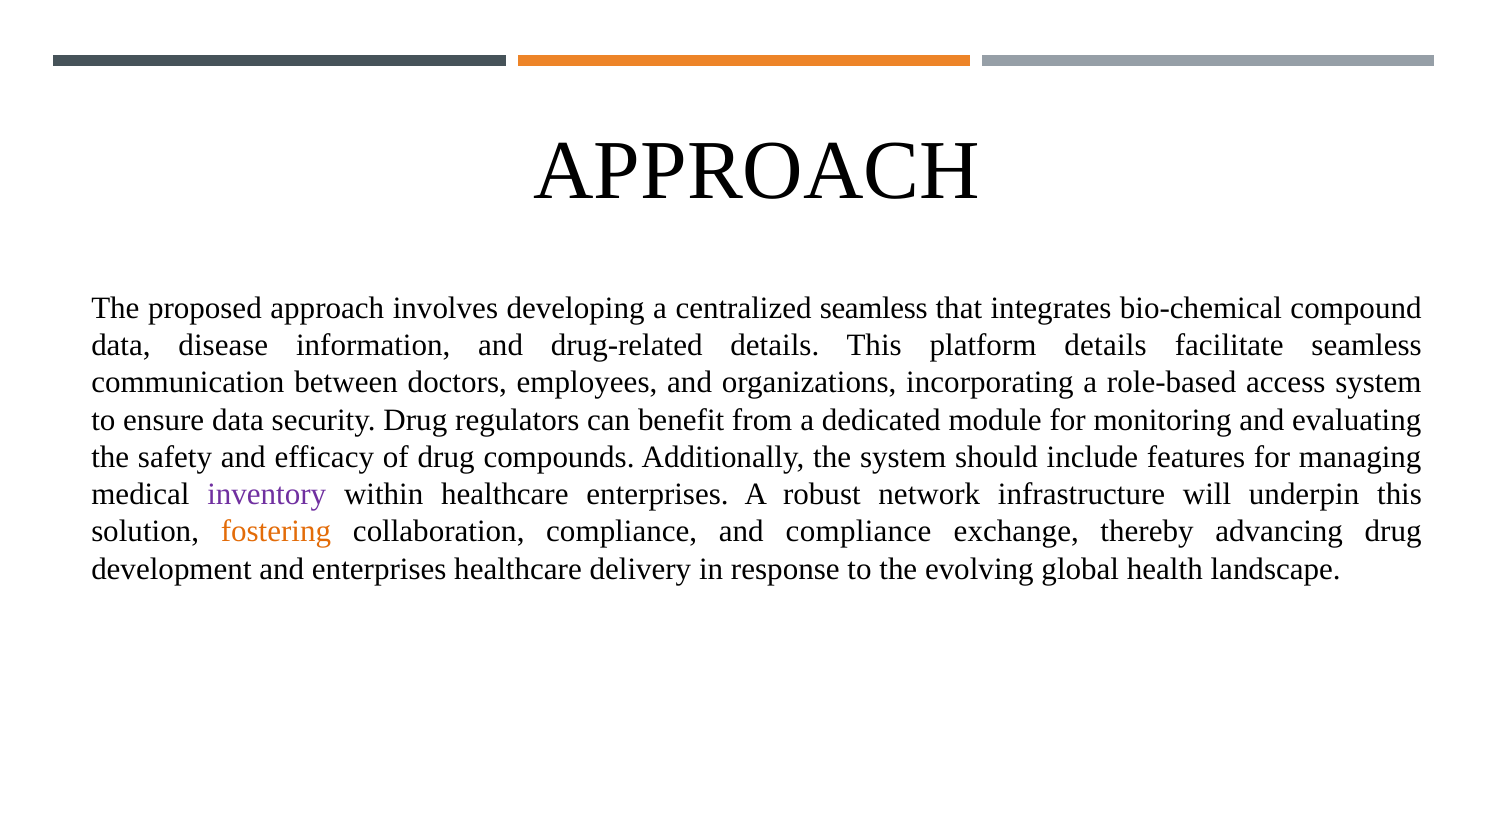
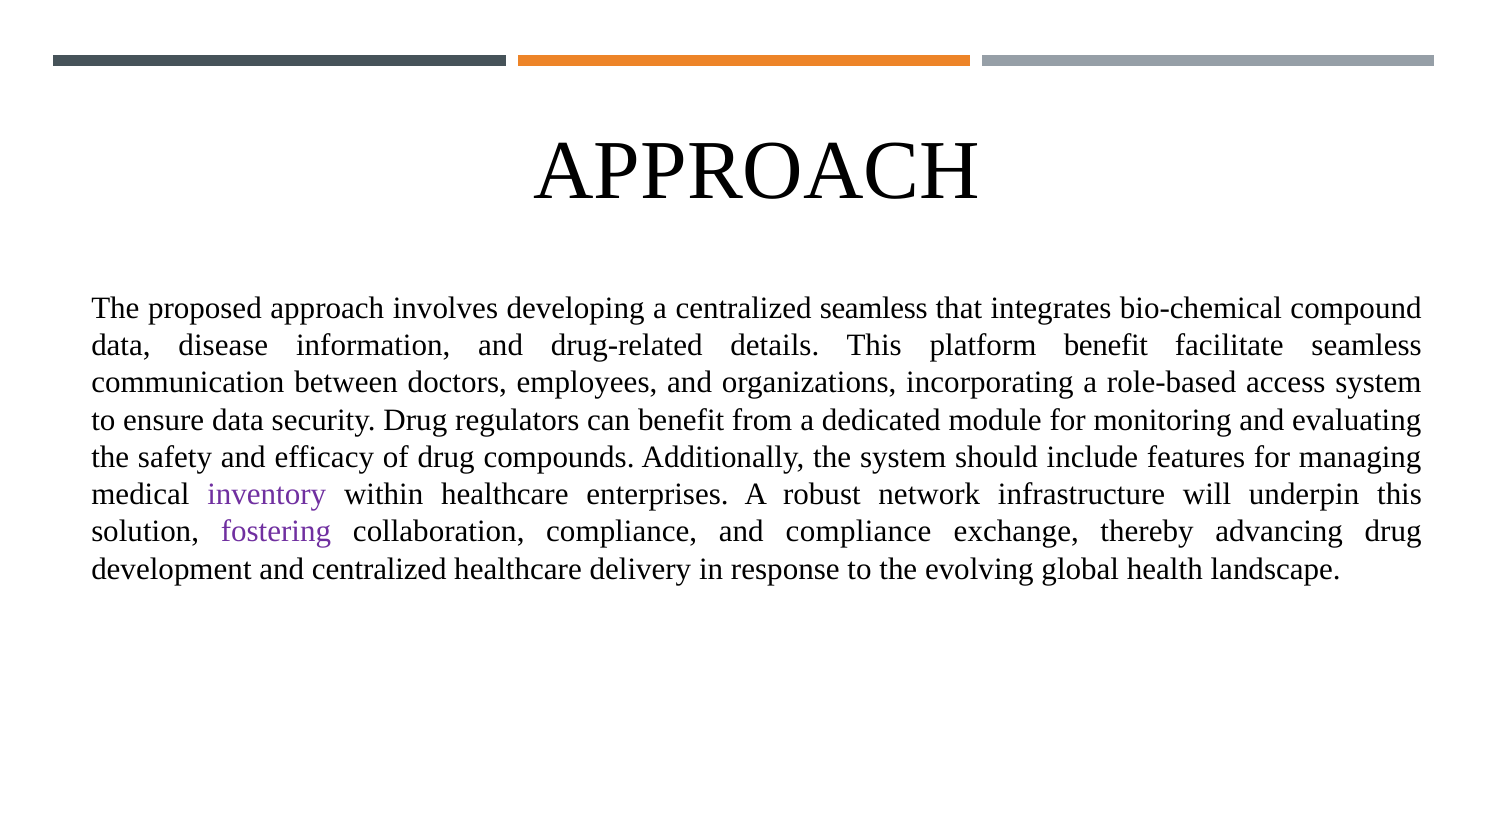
platform details: details -> benefit (1106, 345)
fostering colour: orange -> purple (276, 531)
and enterprises: enterprises -> centralized (379, 569)
